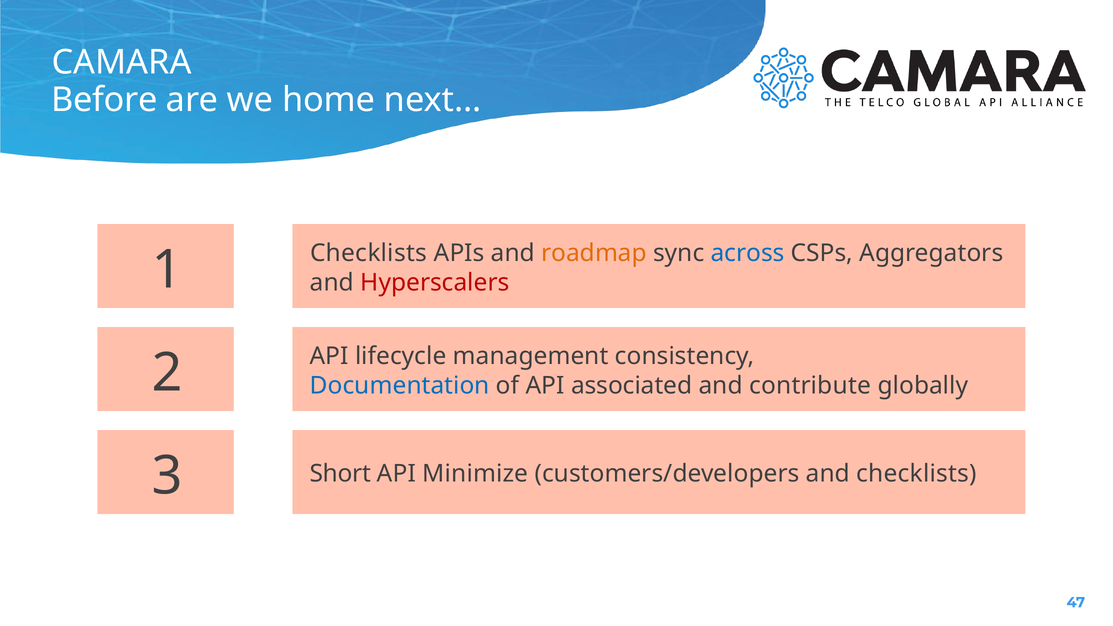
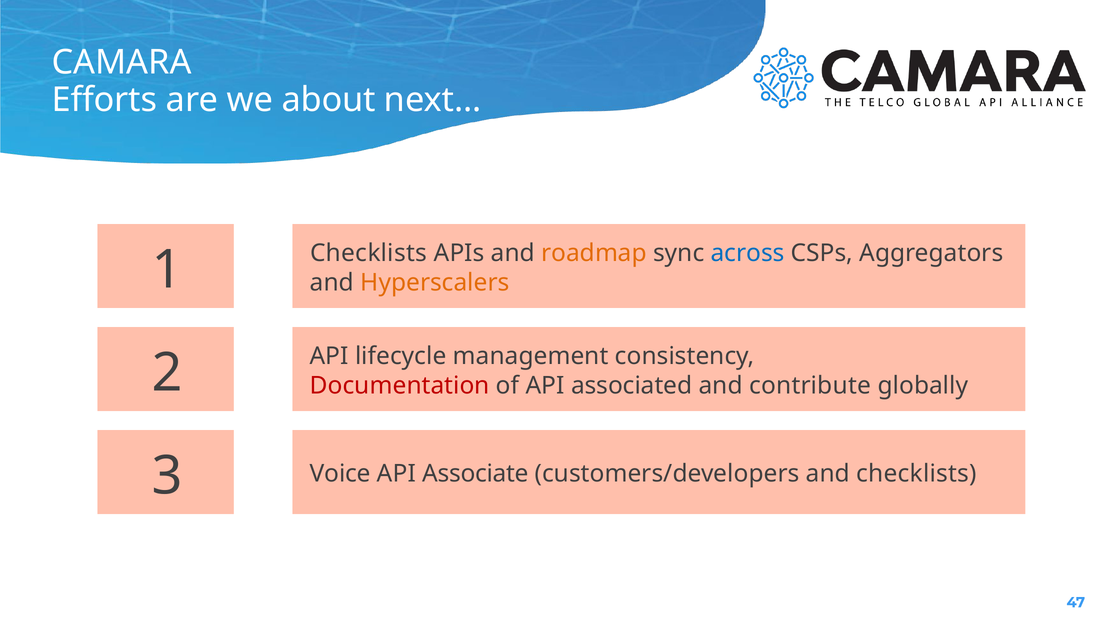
Before: Before -> Efforts (104, 100)
home: home -> about (329, 100)
Hyperscalers colour: red -> orange (435, 283)
Documentation colour: blue -> red (400, 386)
Short: Short -> Voice (340, 474)
Minimize: Minimize -> Associate (475, 474)
